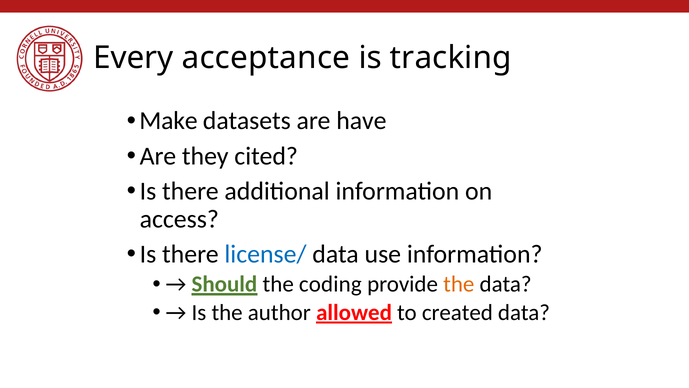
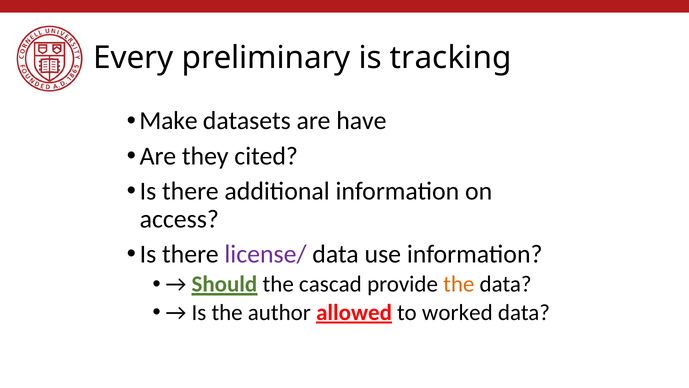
acceptance: acceptance -> preliminary (266, 58)
license/ colour: blue -> purple (265, 254)
coding: coding -> cascad (330, 284)
created: created -> worked (457, 312)
